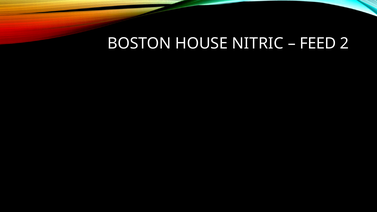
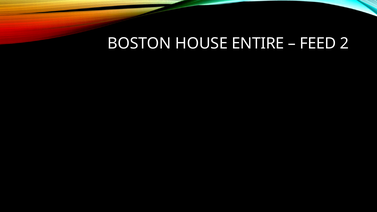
NITRIC: NITRIC -> ENTIRE (258, 44)
